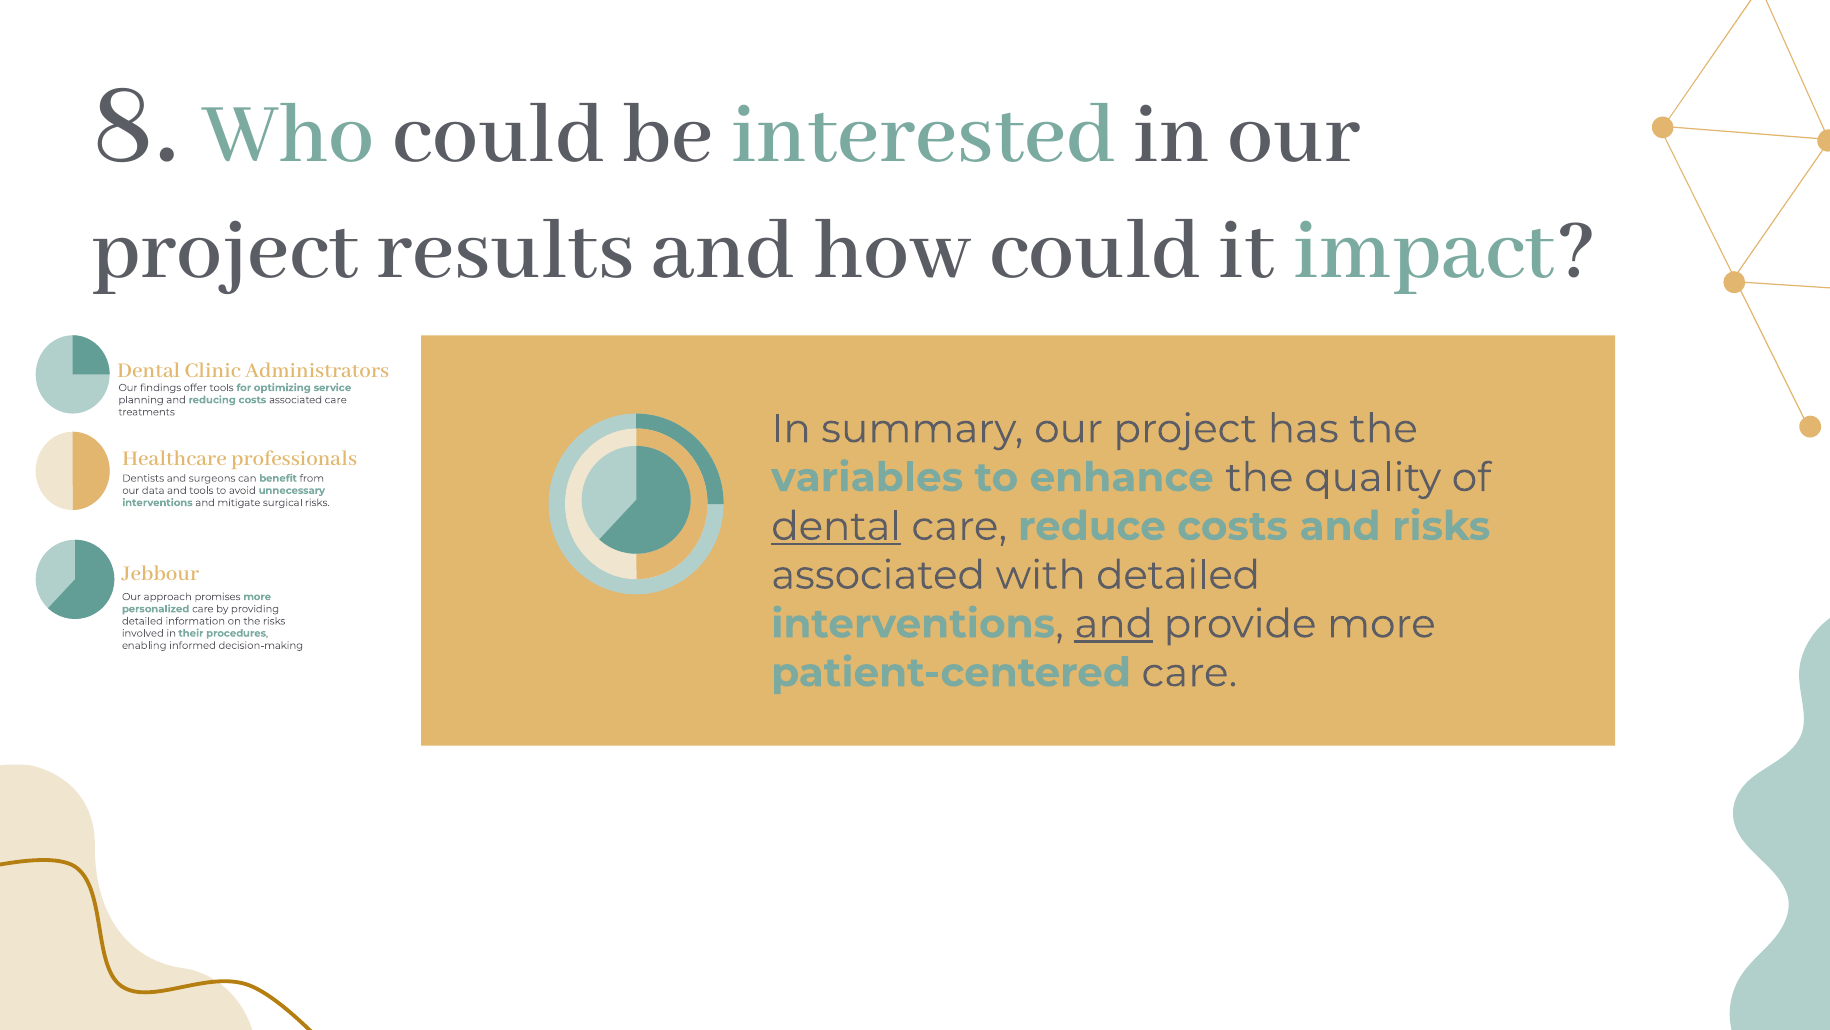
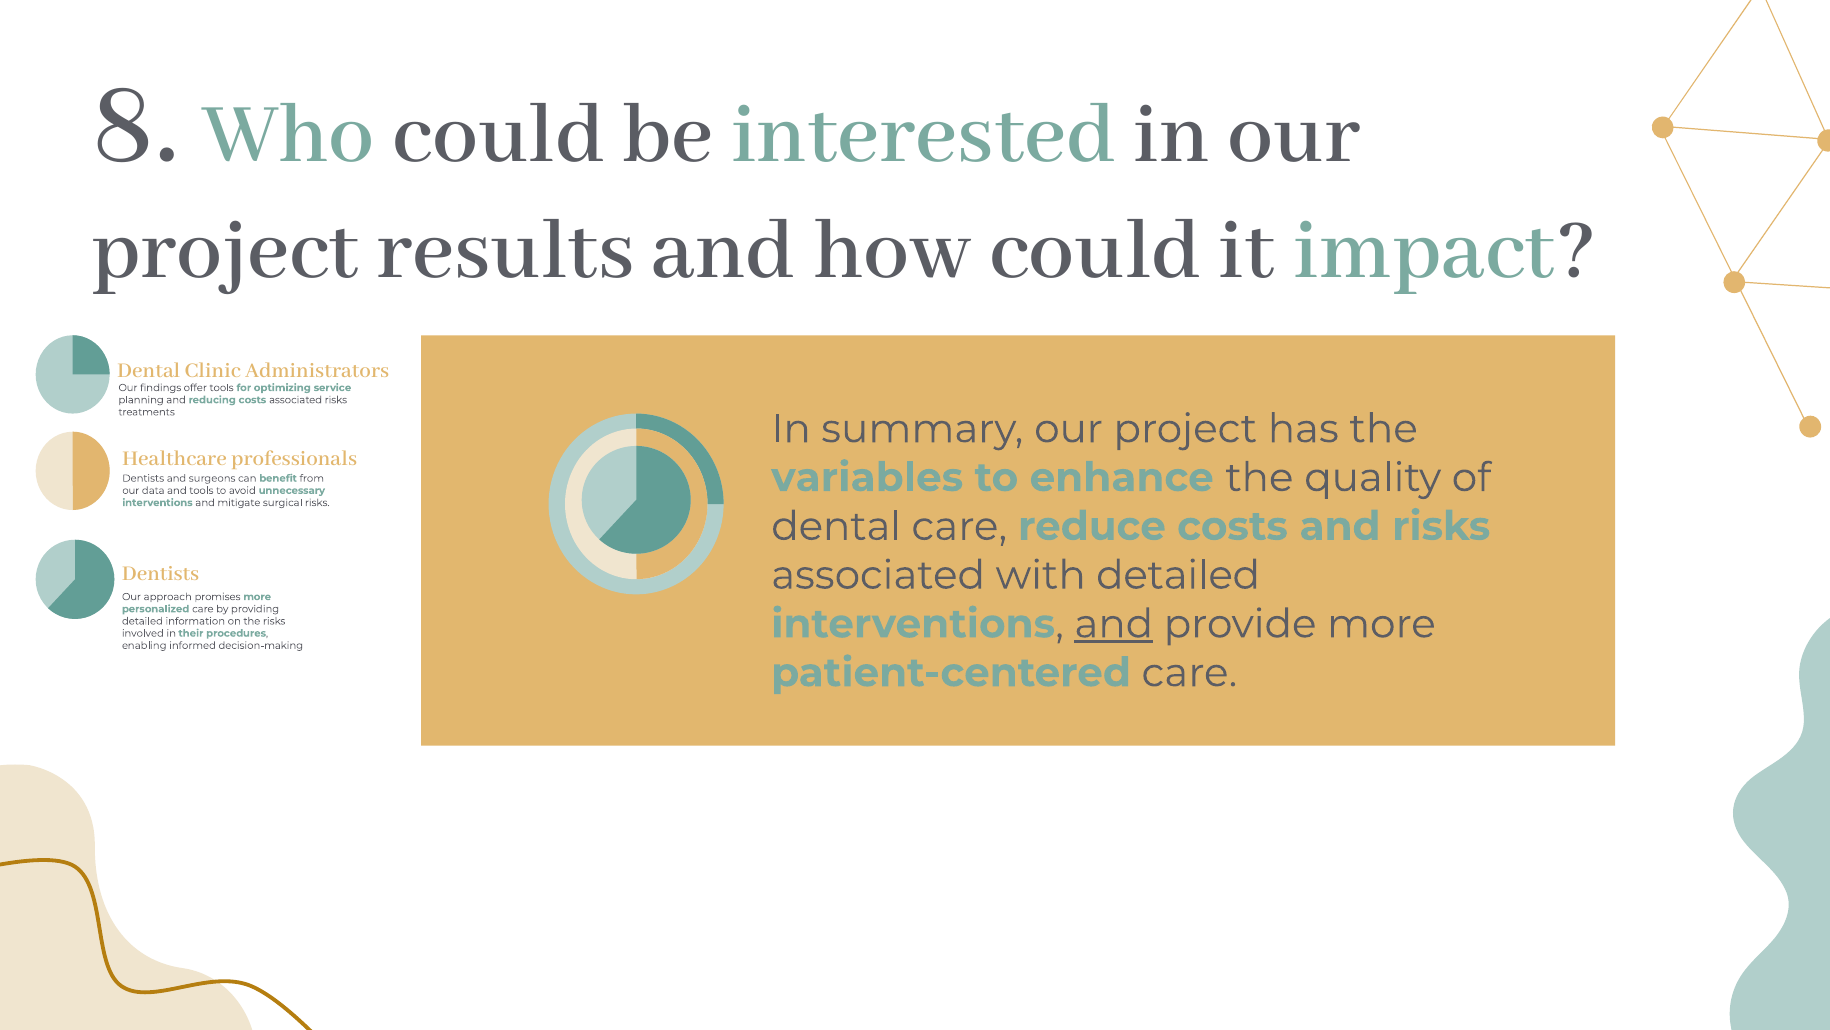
associated care: care -> risks (336, 400)
dental underline: present -> none (836, 526)
Jebbour: Jebbour -> Dentists (161, 573)
